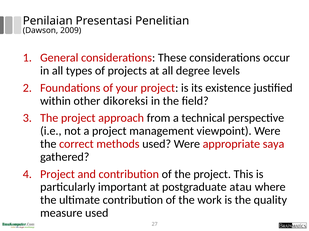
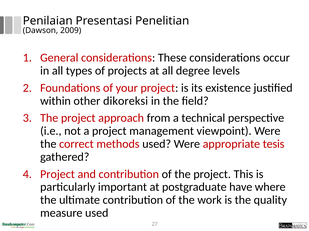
saya: saya -> tesis (274, 144)
atau: atau -> have (241, 188)
